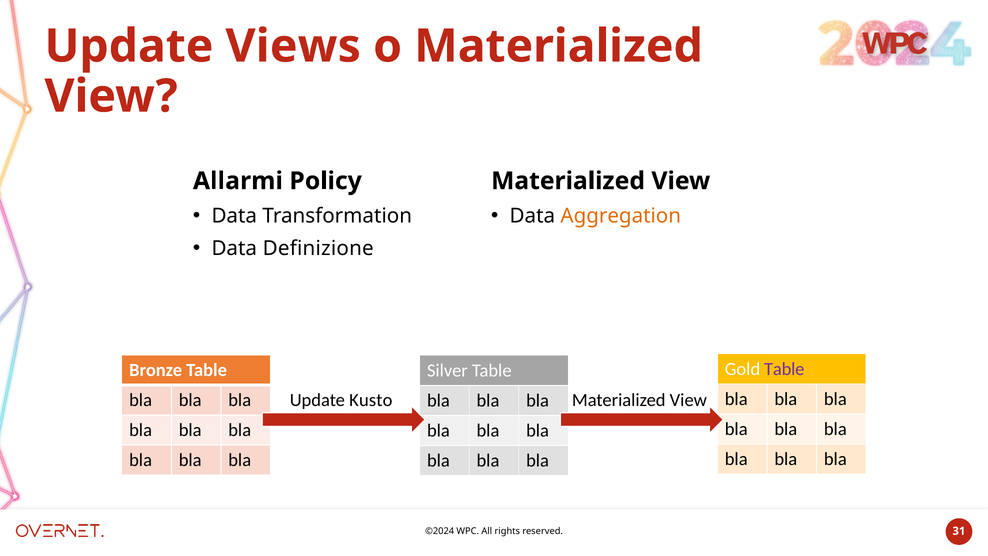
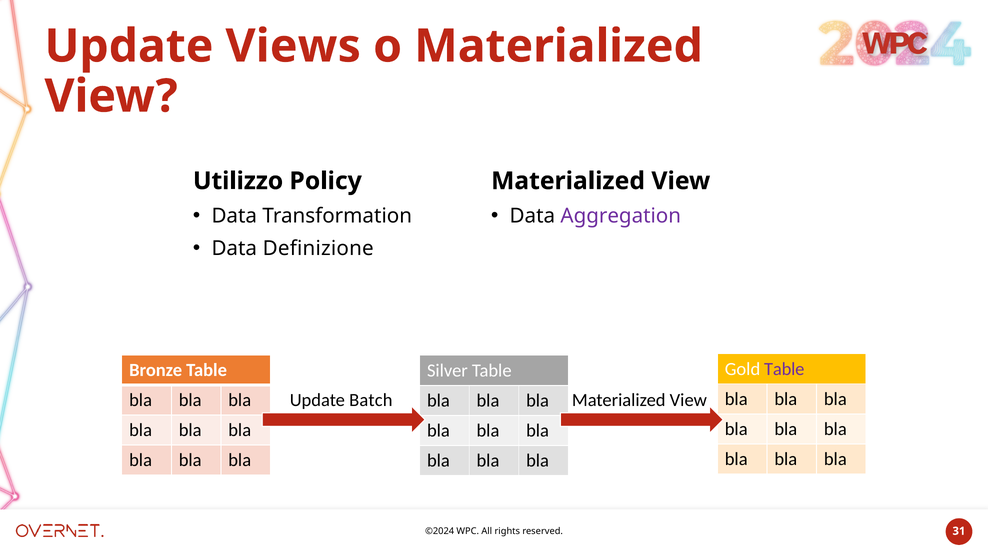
Allarmi: Allarmi -> Utilizzo (238, 181)
Aggregation colour: orange -> purple (621, 216)
Kusto: Kusto -> Batch (371, 400)
